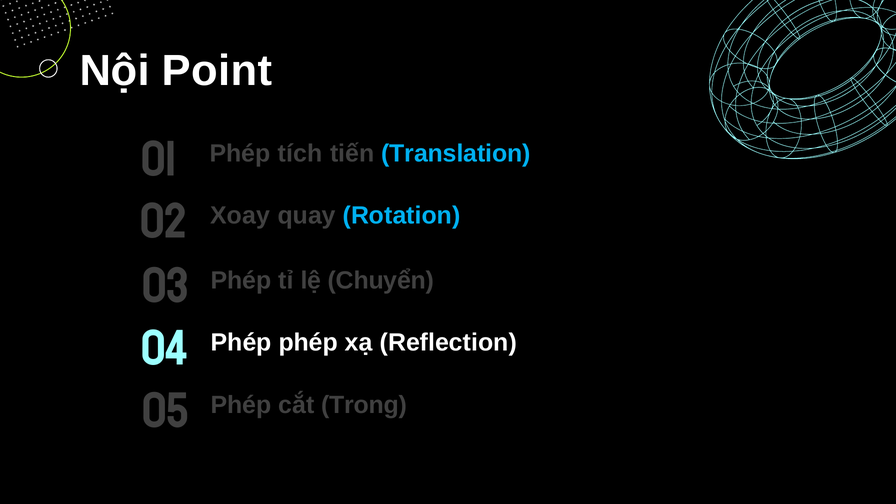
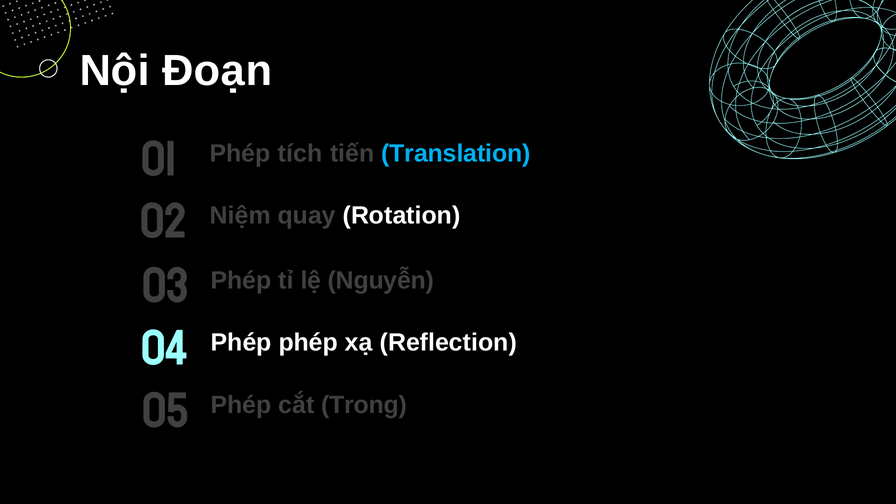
Point: Point -> Đoạn (217, 71)
Xoay: Xoay -> Niệm (240, 216)
Rotation colour: light blue -> white (402, 216)
Chuyển: Chuyển -> Nguyễn (381, 281)
